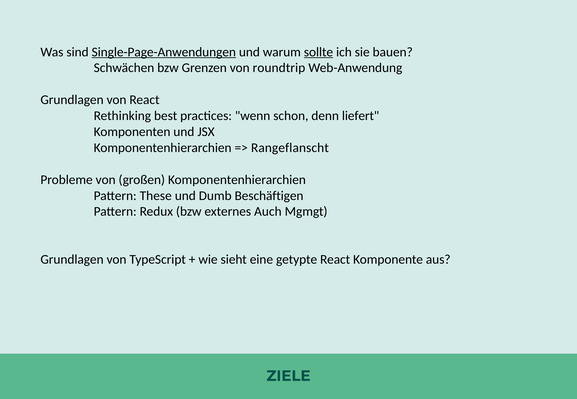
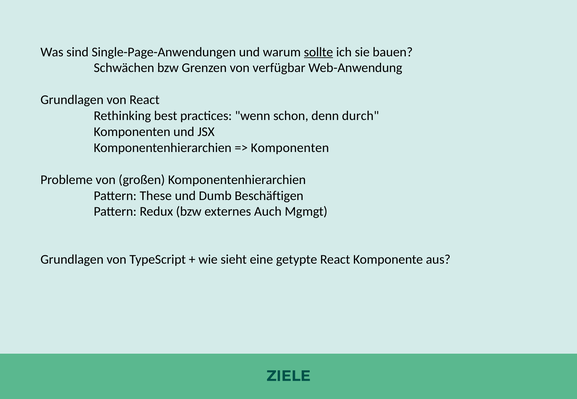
Single-Page-Anwendungen underline: present -> none (164, 52)
roundtrip: roundtrip -> verfügbar (279, 68)
liefert: liefert -> durch (360, 116)
Rangeflanscht: Rangeflanscht -> Komponenten (290, 148)
